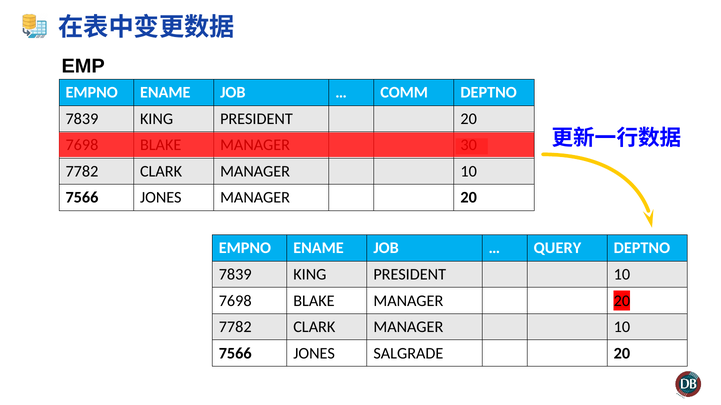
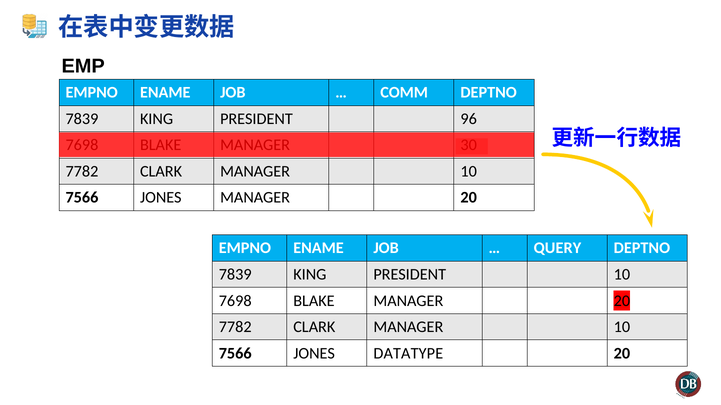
PRESIDENT 20: 20 -> 96 (469, 119)
SALGRADE: SALGRADE -> DATATYPE (408, 354)
